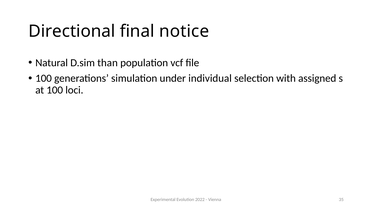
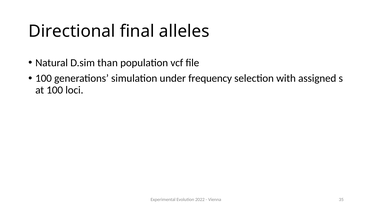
notice: notice -> alleles (184, 31)
individual: individual -> frequency (210, 78)
